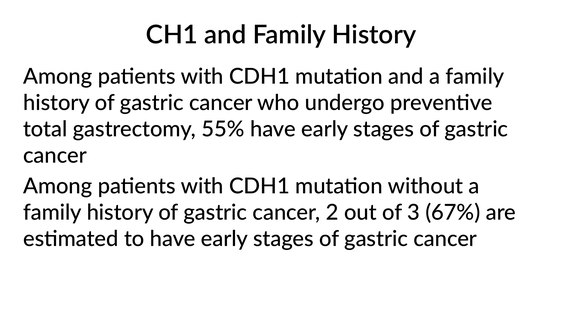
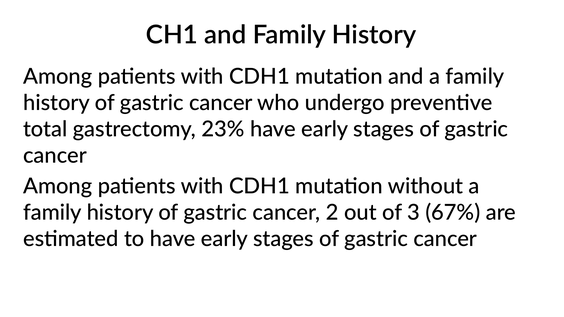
55%: 55% -> 23% (223, 129)
